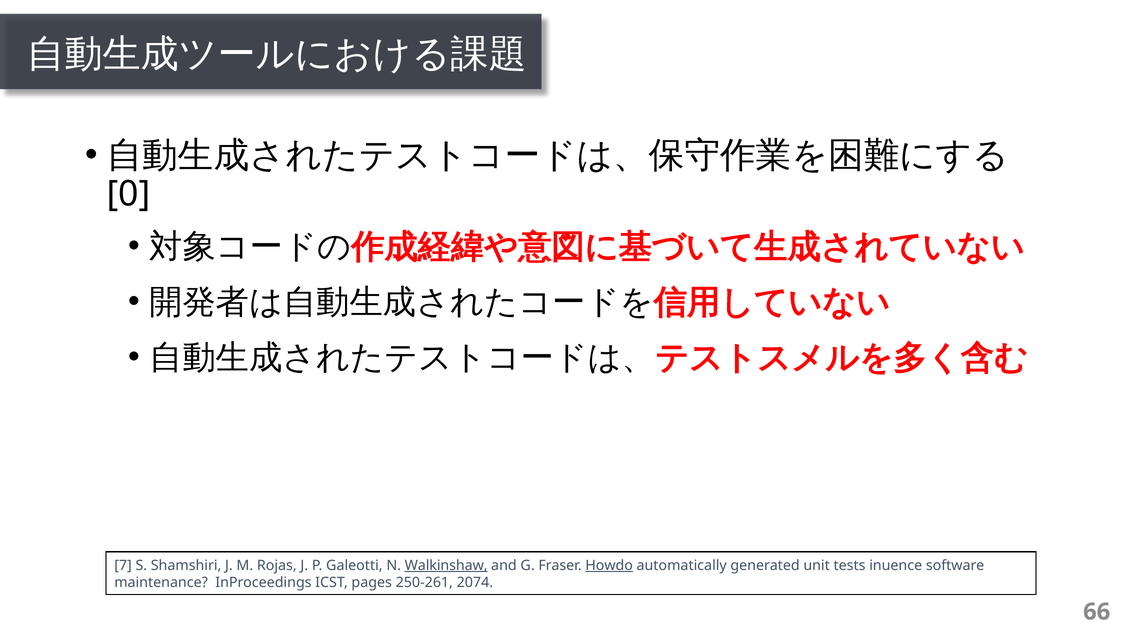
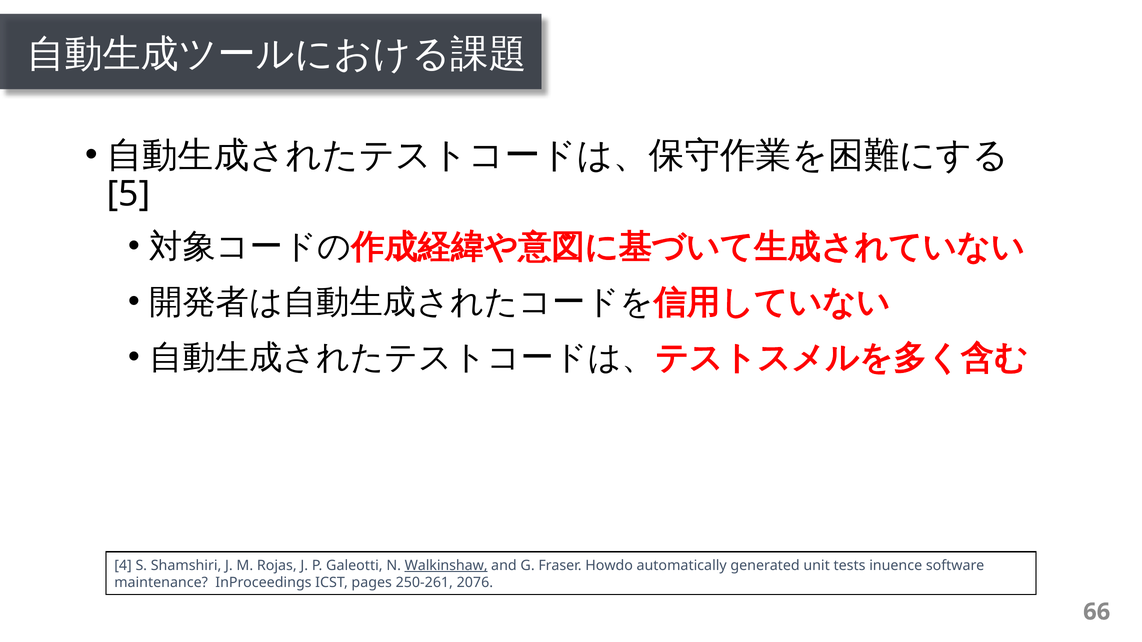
0: 0 -> 5 (129, 194)
7: 7 -> 4 (123, 566)
Howdo underline: present -> none (609, 566)
2074: 2074 -> 2076 (475, 583)
